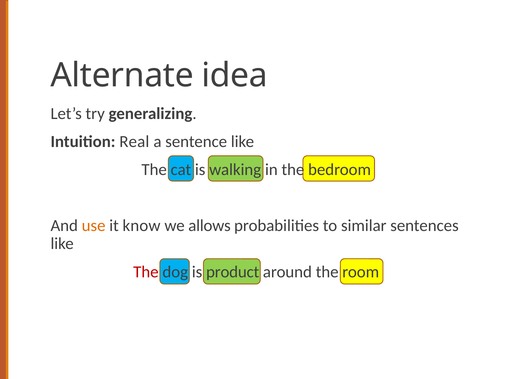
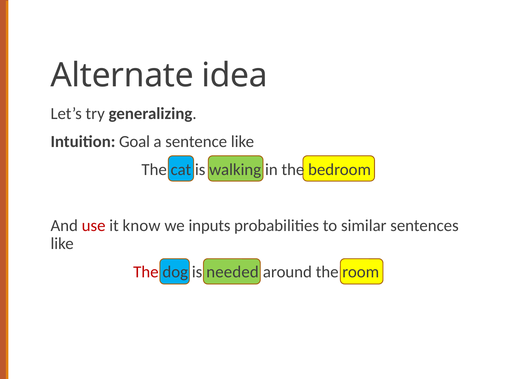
Real: Real -> Goal (134, 141)
use colour: orange -> red (94, 225)
allows: allows -> inputs (209, 225)
product: product -> needed (232, 272)
